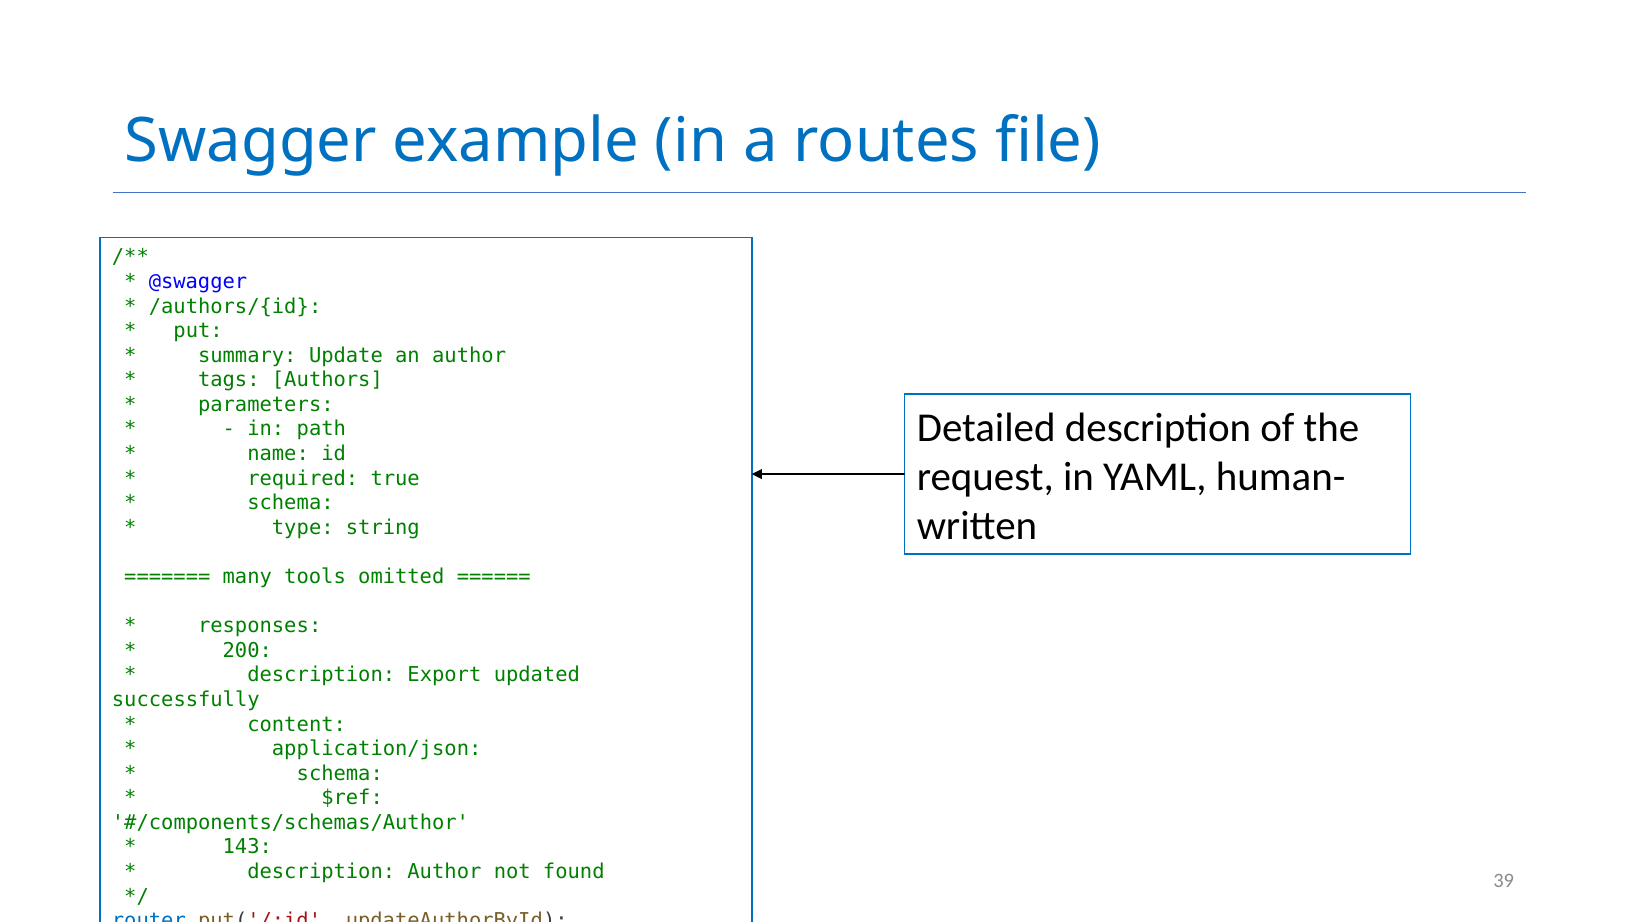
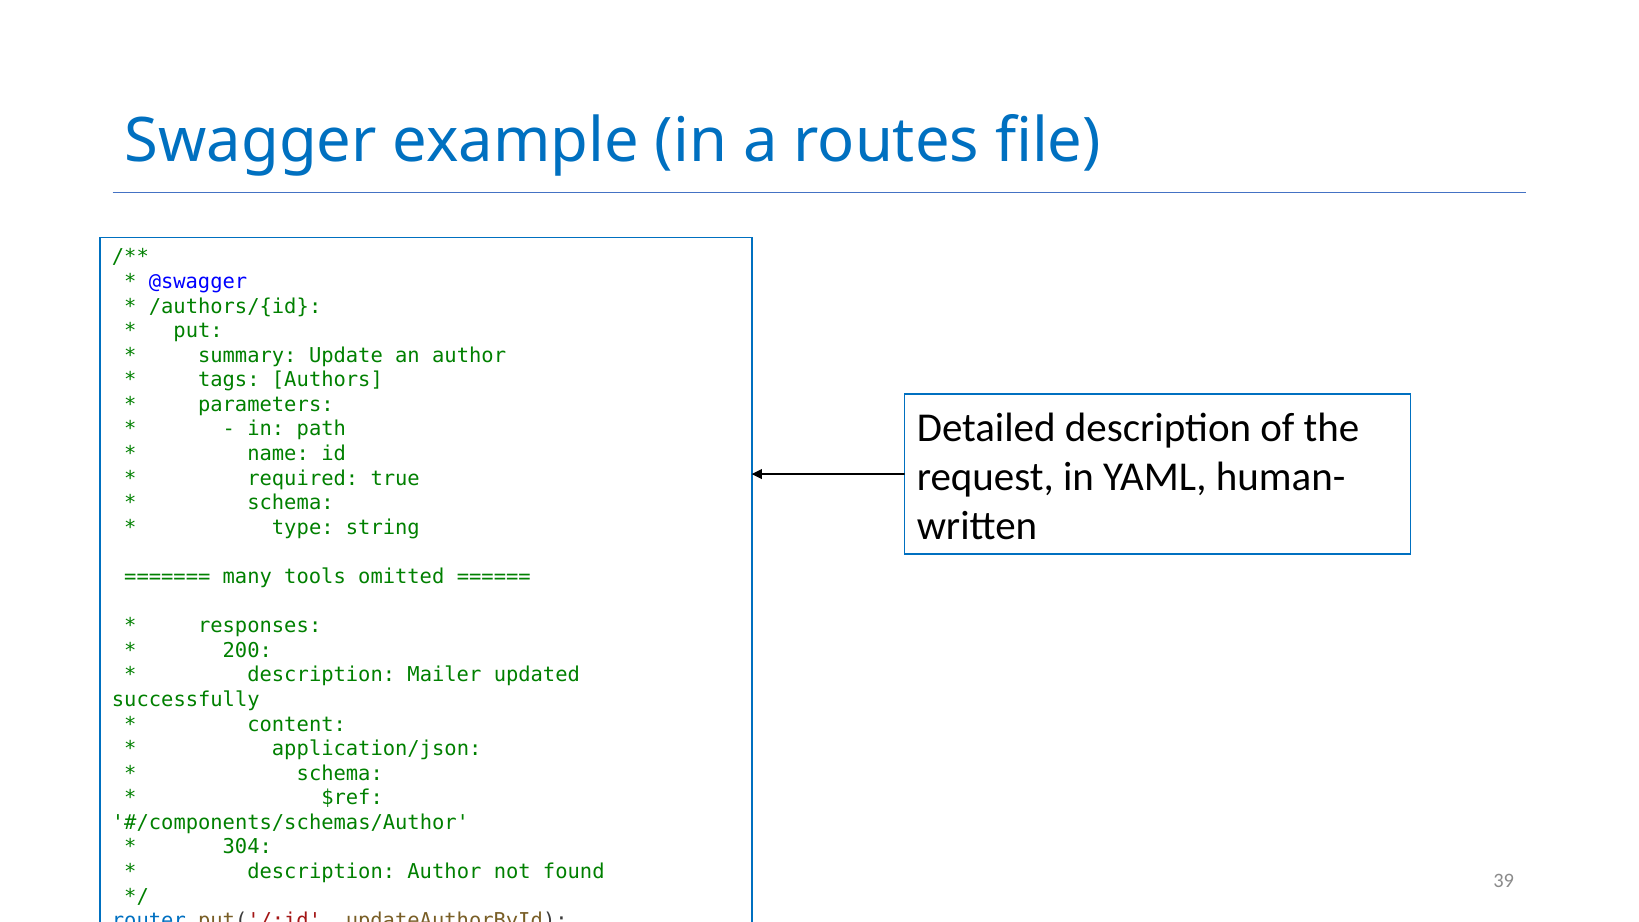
Export: Export -> Mailer (444, 675)
143: 143 -> 304 (247, 847)
